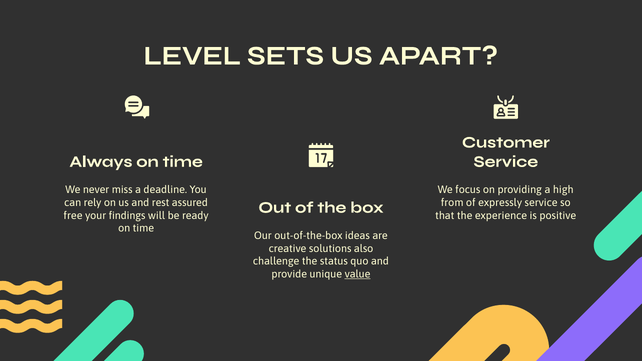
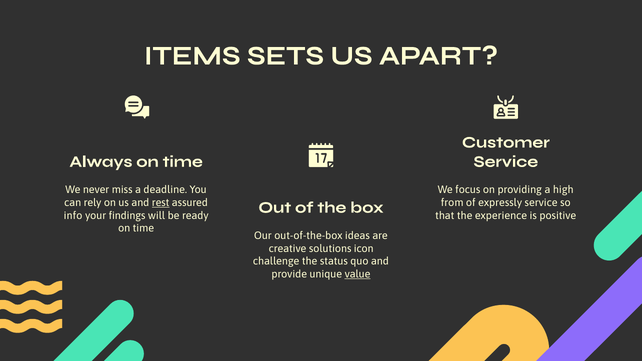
LEVEL: LEVEL -> ITEMS (192, 56)
rest underline: none -> present (161, 203)
free: free -> info (73, 216)
also: also -> icon (364, 249)
